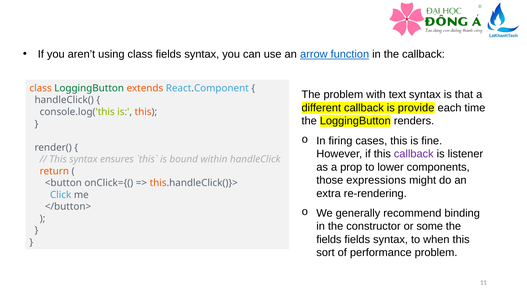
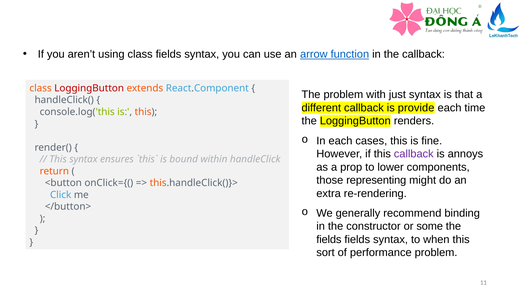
LoggingButton colour: green -> red (89, 88)
text: text -> just (397, 95)
In firing: firing -> each (340, 141)
listener: listener -> annoys (465, 154)
expressions: expressions -> representing (376, 180)
